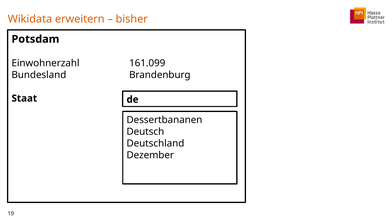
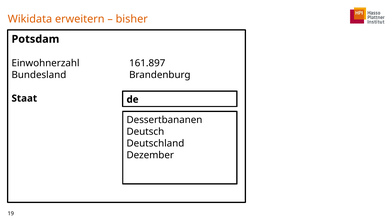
161.099: 161.099 -> 161.897 (147, 63)
